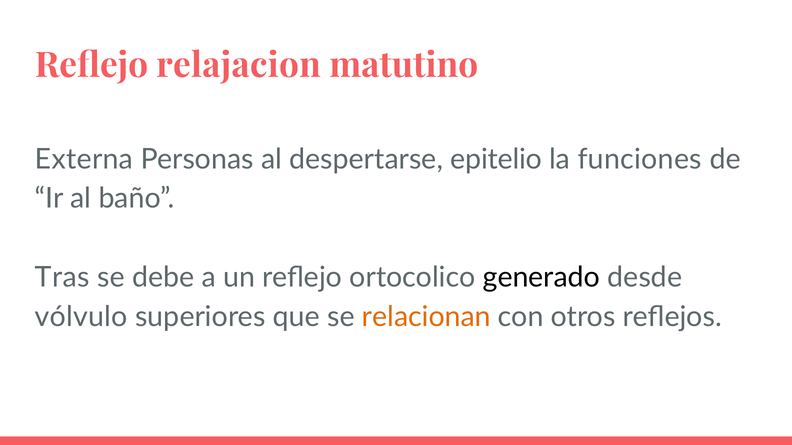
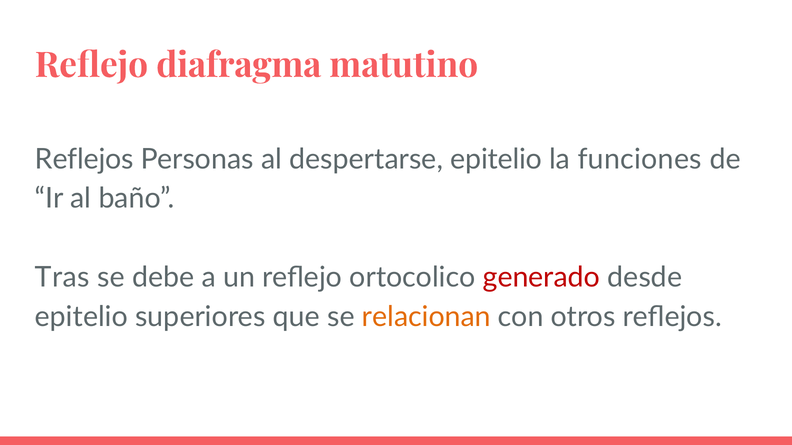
relajacion: relajacion -> diafragma (239, 65)
Externa: Externa -> Reflejos (84, 159)
generado colour: black -> red (541, 278)
vólvulo: vólvulo -> epitelio (81, 317)
